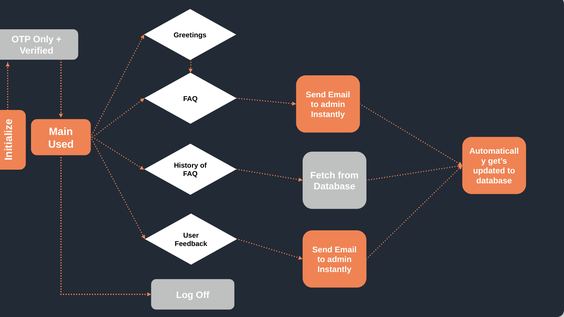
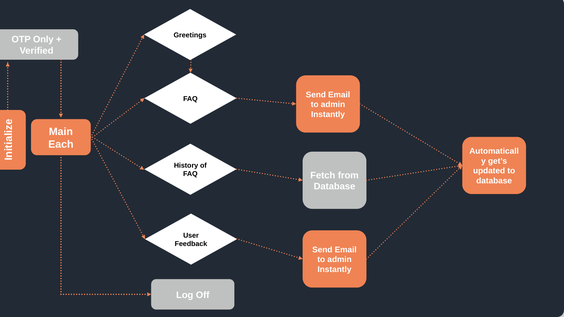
Used: Used -> Each (61, 144)
